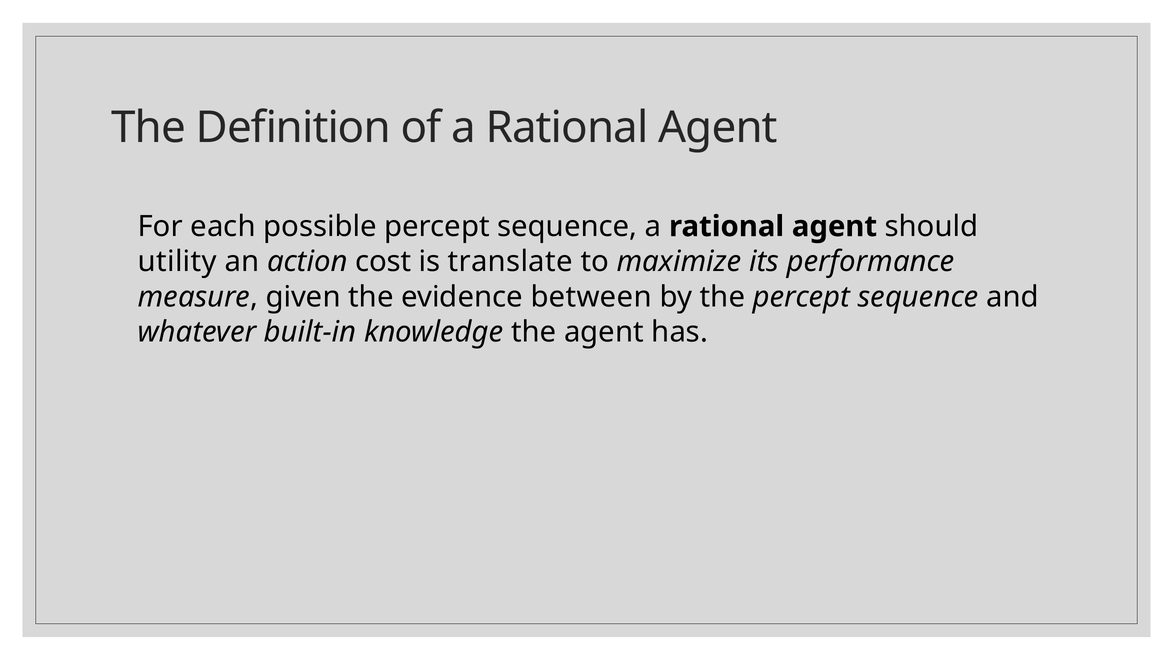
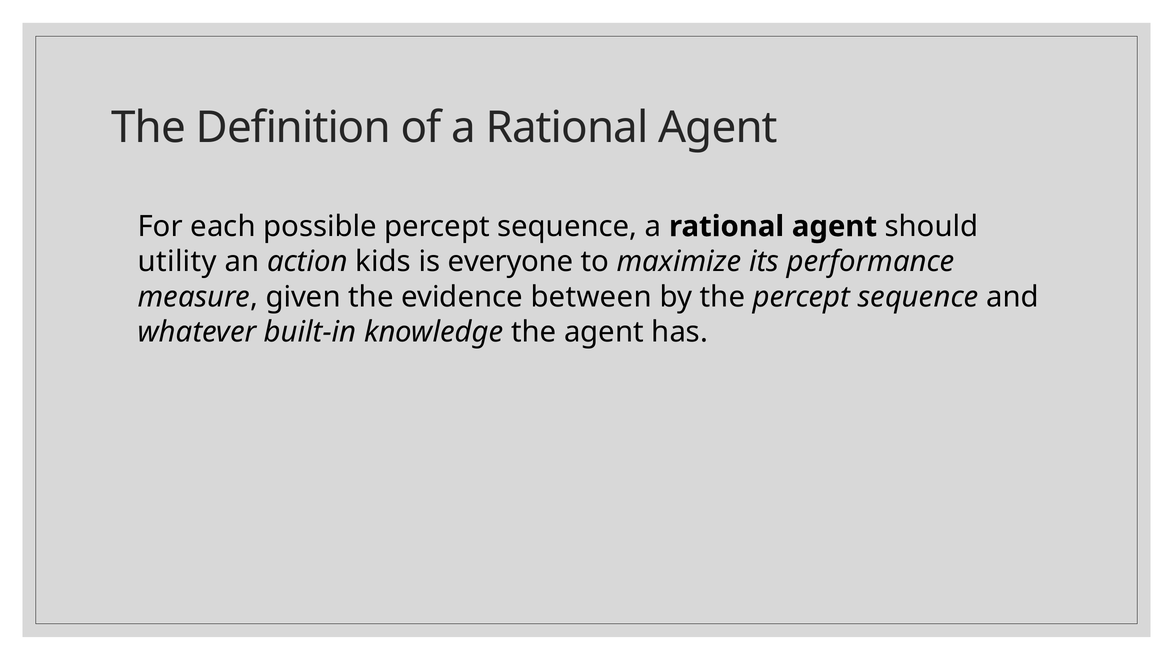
cost: cost -> kids (383, 262)
translate: translate -> everyone (511, 262)
